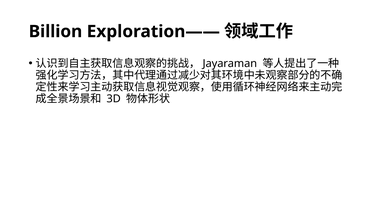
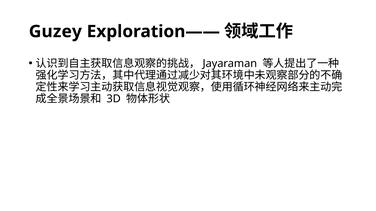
Billion: Billion -> Guzey (55, 32)
